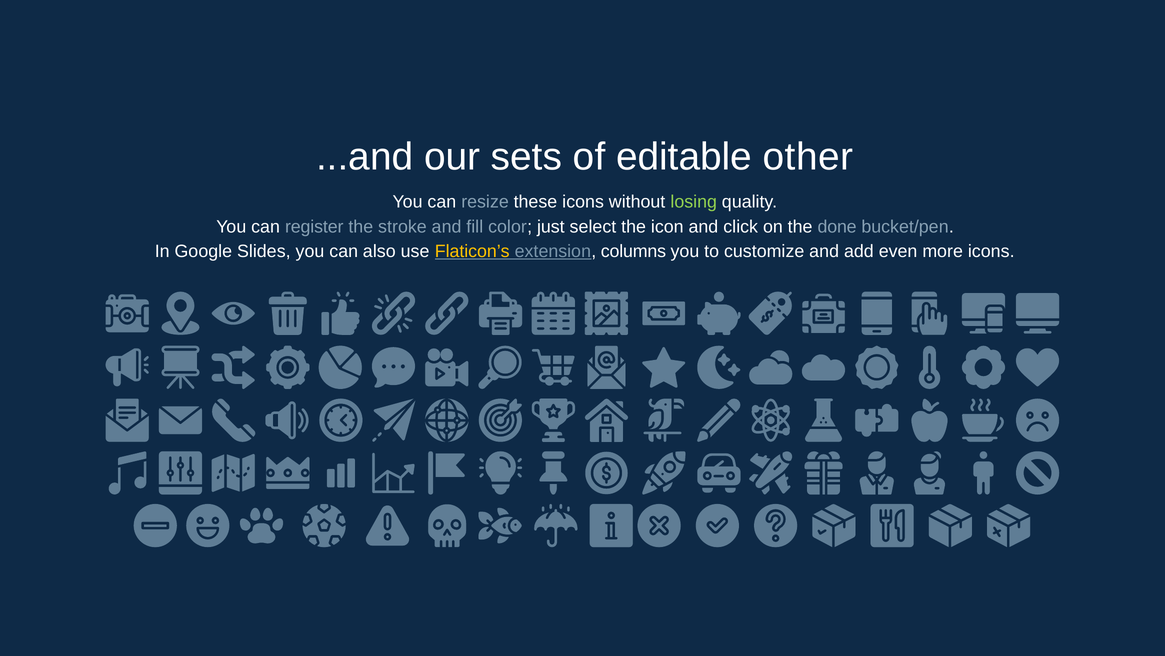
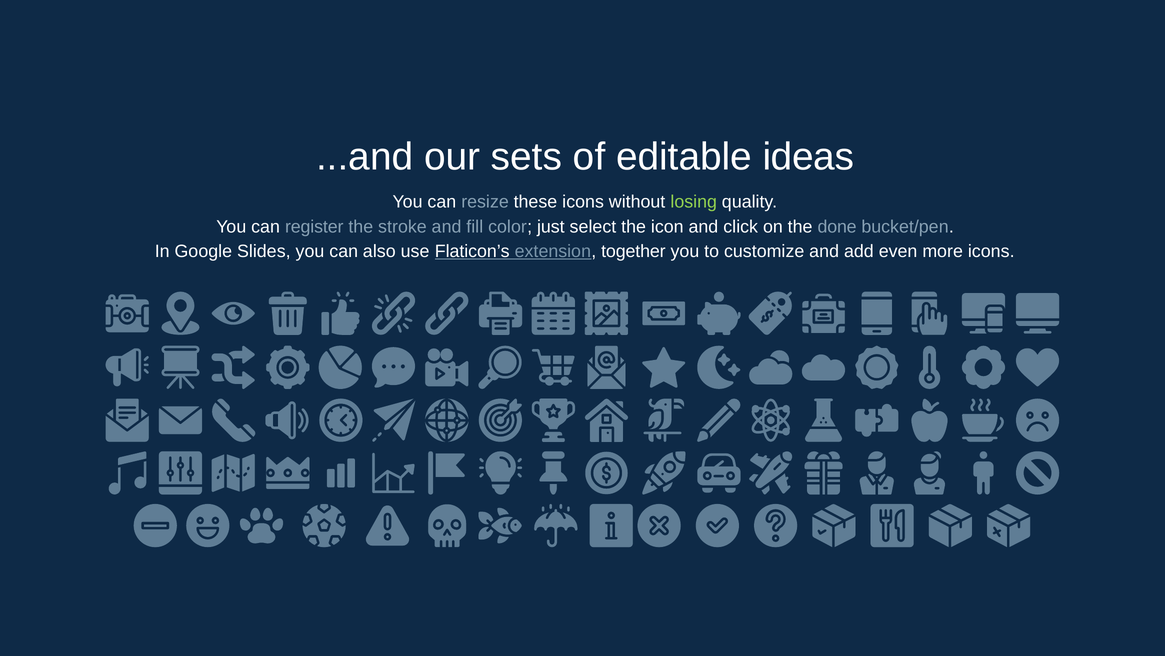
other: other -> ideas (808, 157)
Flaticon’s colour: yellow -> white (472, 251)
columns: columns -> together (633, 251)
